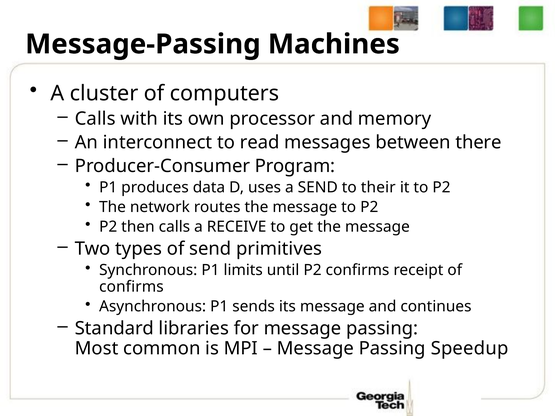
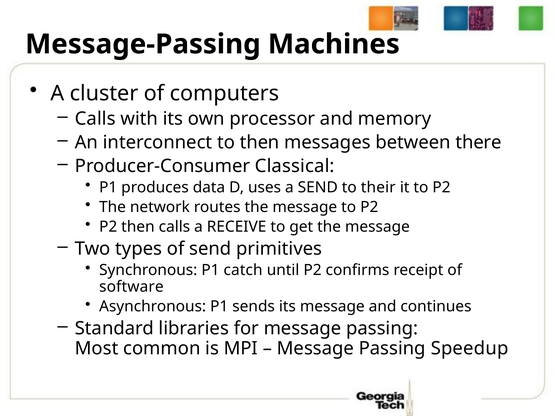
to read: read -> then (260, 142)
Program: Program -> Classical (295, 166)
limits: limits -> catch (243, 270)
confirms: confirms -> software (131, 287)
